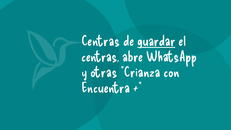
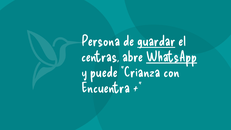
Centras: Centras -> Persona (101, 41)
WhatsApp underline: none -> present (172, 57)
otras: otras -> puede (104, 72)
